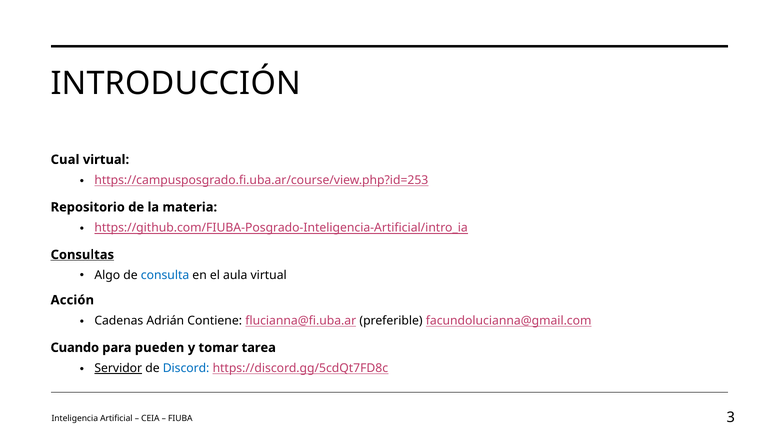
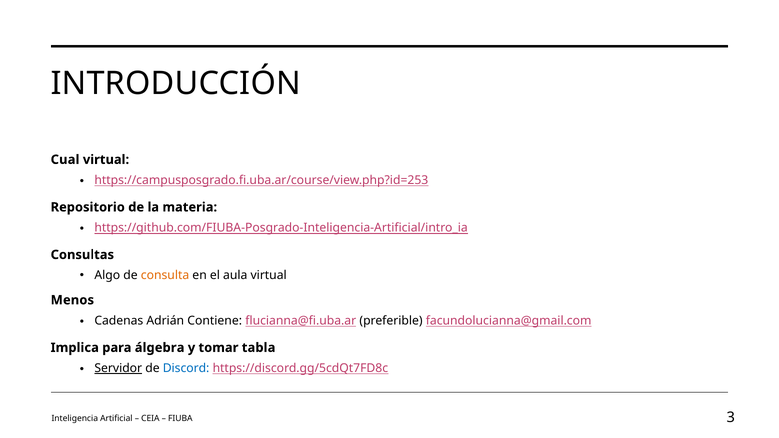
Consultas underline: present -> none (82, 255)
consulta colour: blue -> orange (165, 275)
Acción: Acción -> Menos (72, 300)
Cuando: Cuando -> Implica (75, 348)
pueden: pueden -> álgebra (160, 348)
tarea: tarea -> tabla (259, 348)
